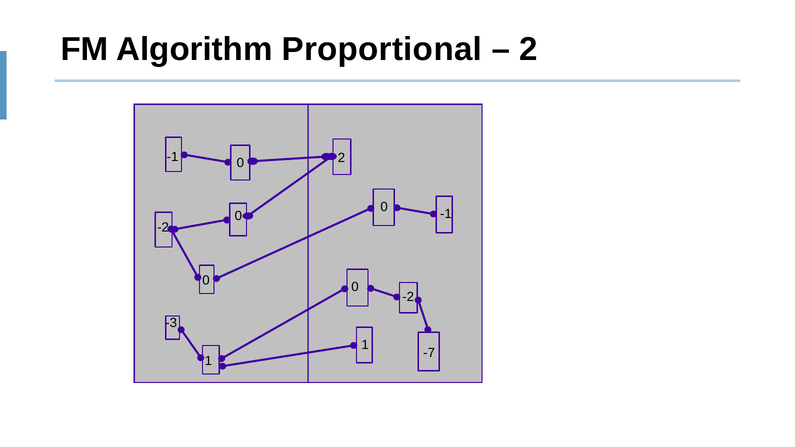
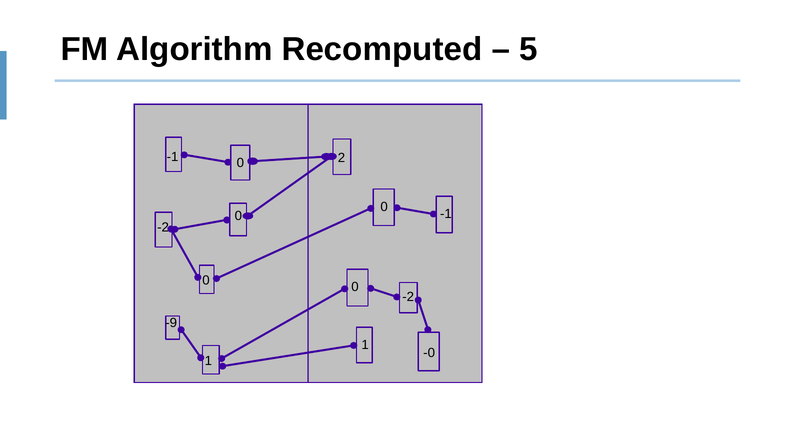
Proportional: Proportional -> Recomputed (382, 50)
2: 2 -> 5 (528, 50)
-3: -3 -> -9 (171, 323)
-7: -7 -> -0 (429, 353)
